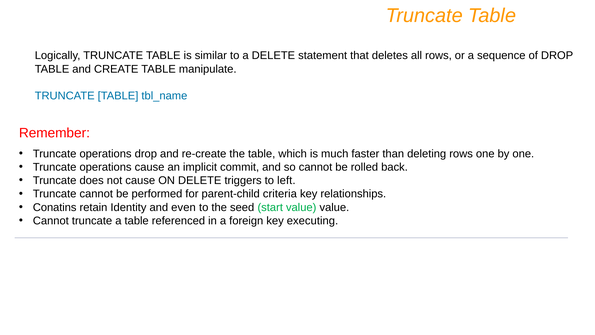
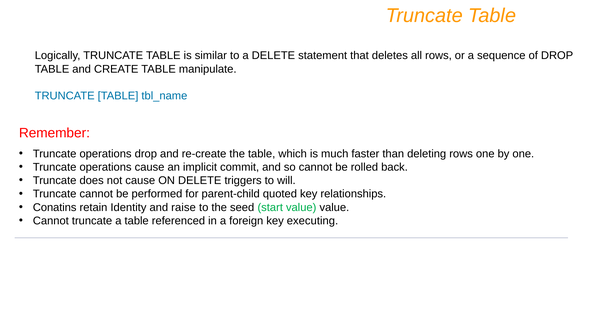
left: left -> will (286, 180)
criteria: criteria -> quoted (280, 194)
even: even -> raise (184, 207)
